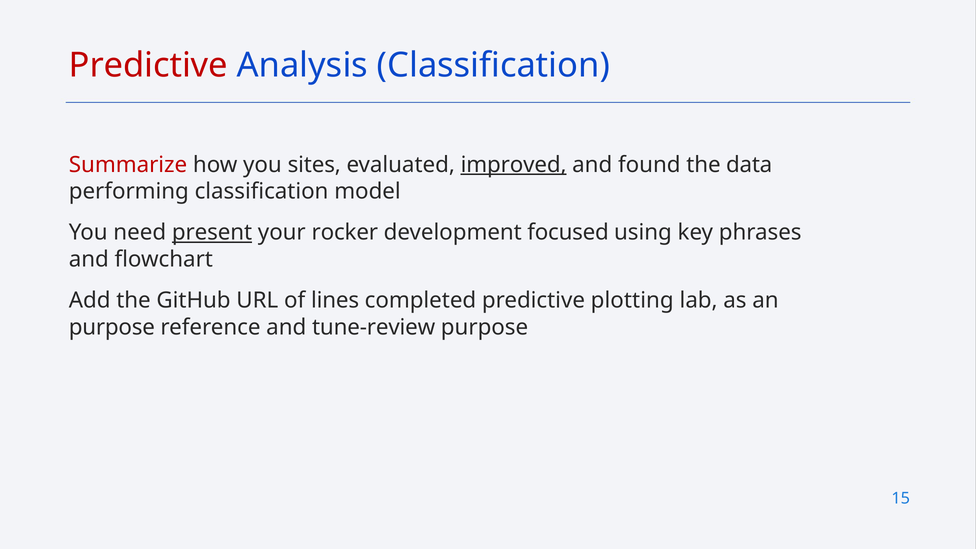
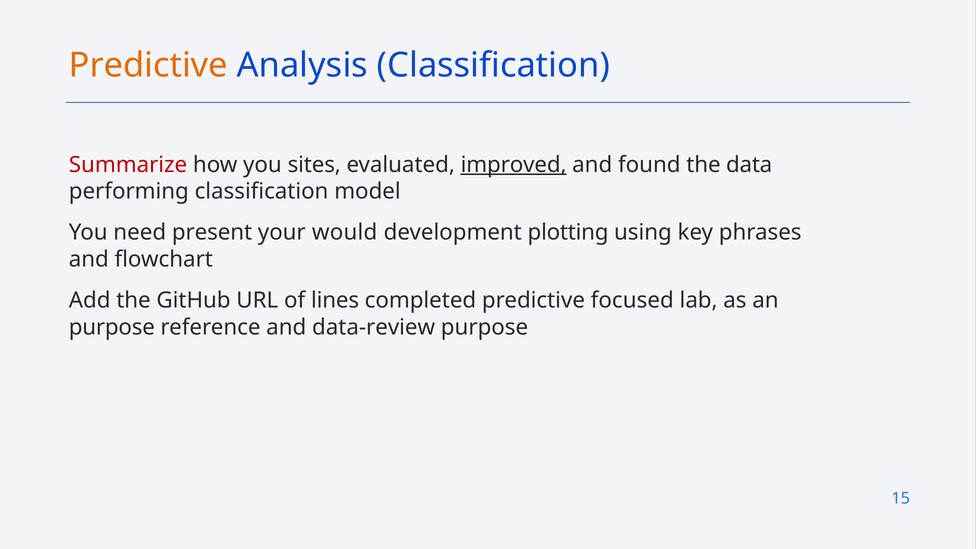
Predictive colour: red -> orange (148, 65)
present underline: present -> none (212, 233)
rocker: rocker -> would (345, 233)
focused: focused -> plotting (568, 233)
plotting: plotting -> focused (632, 300)
tune-review: tune-review -> data-review (374, 327)
